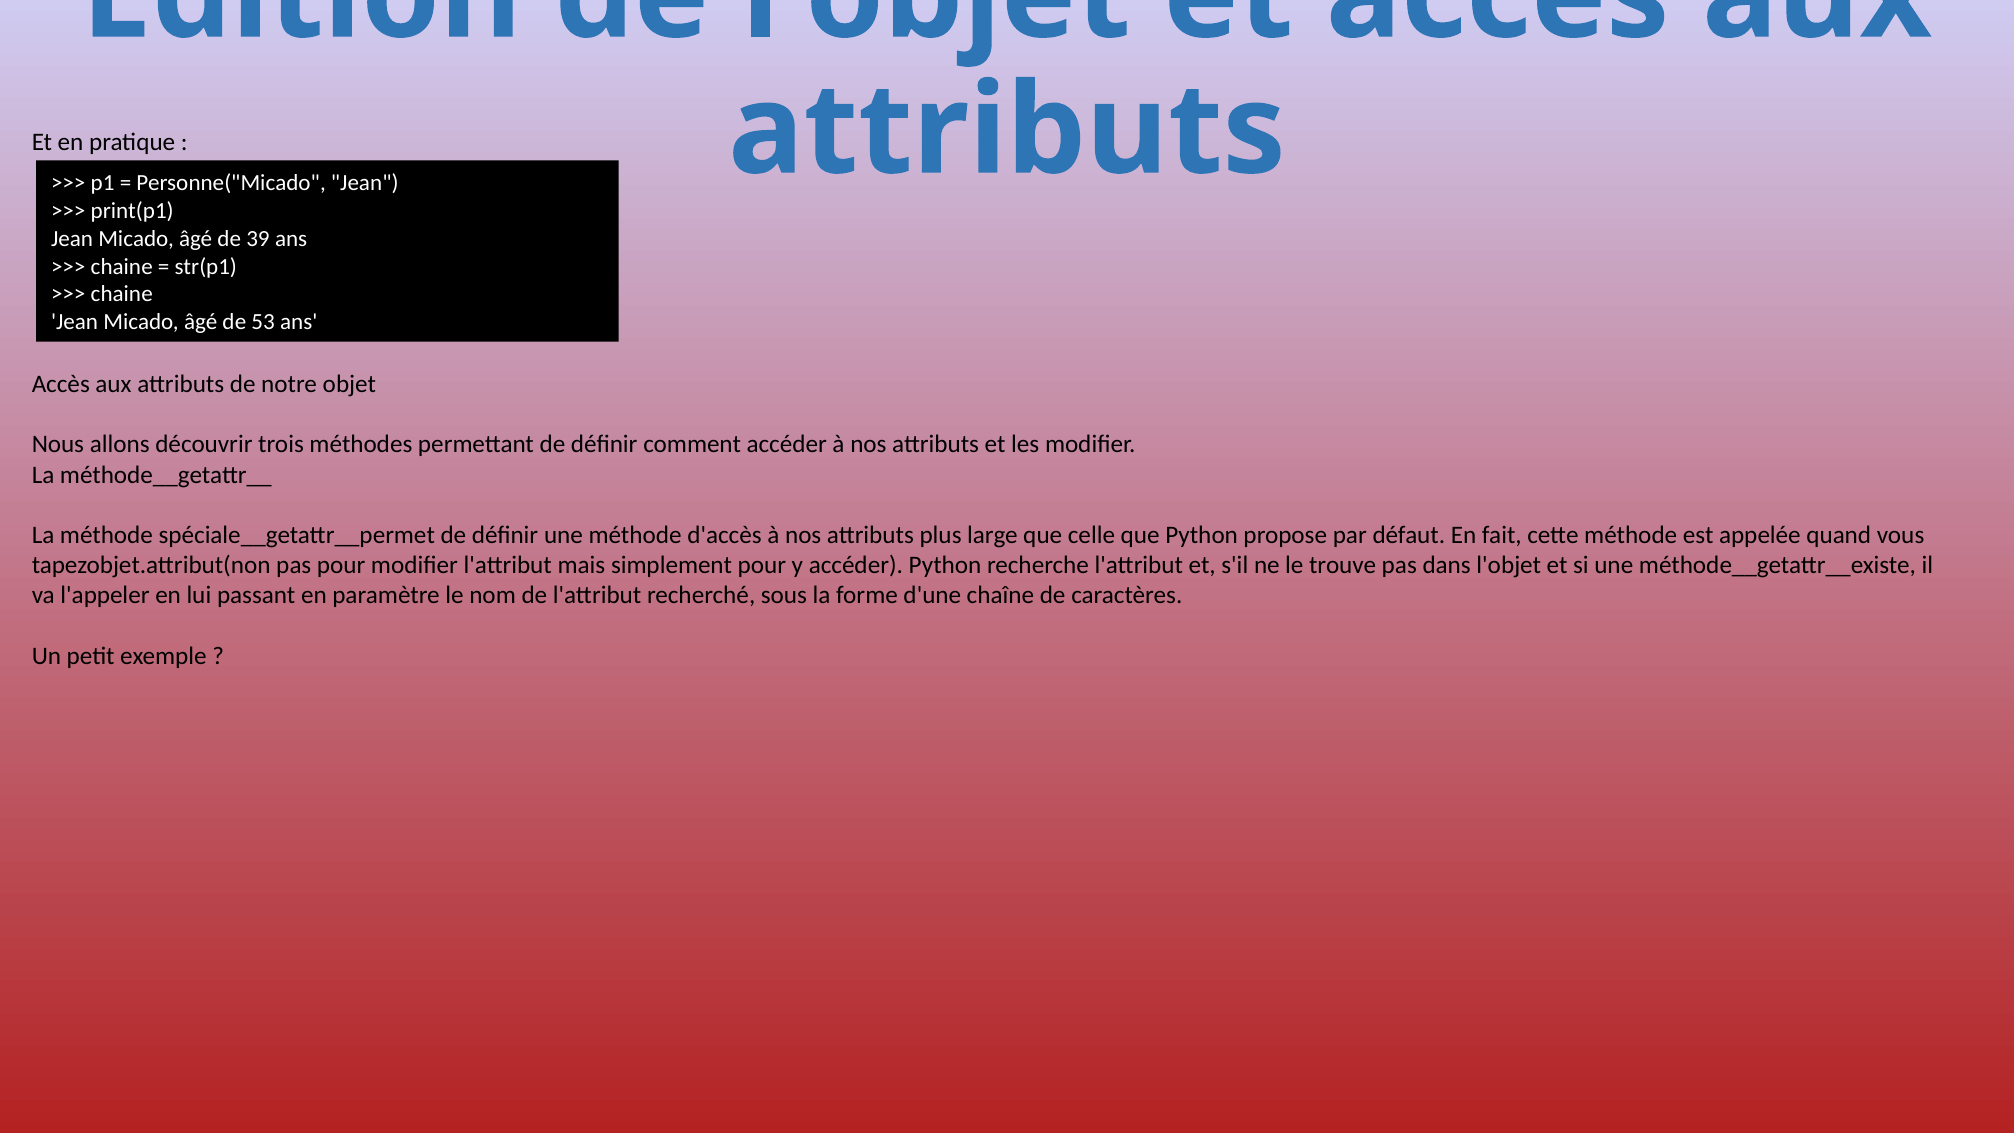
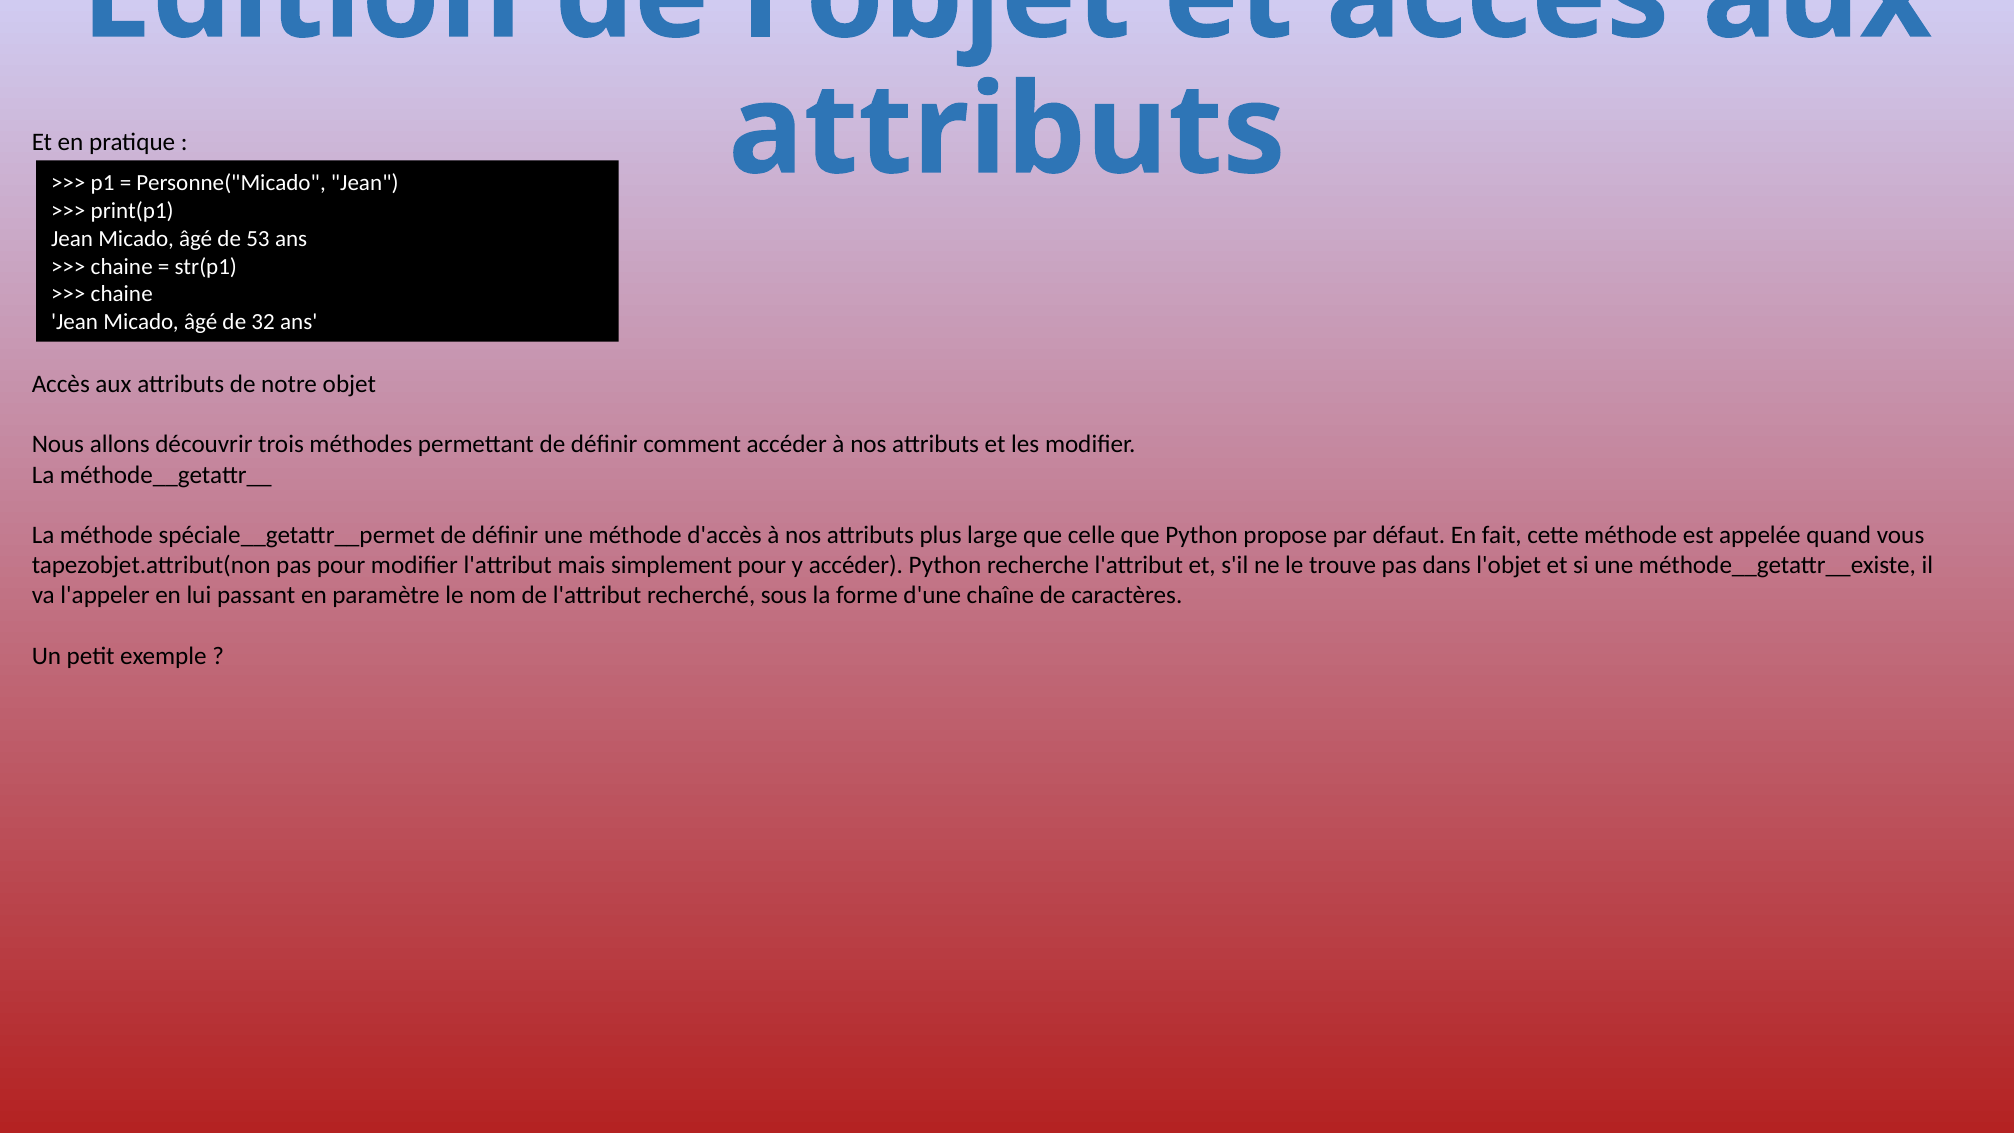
39: 39 -> 53 (258, 239)
53: 53 -> 32 (263, 322)
